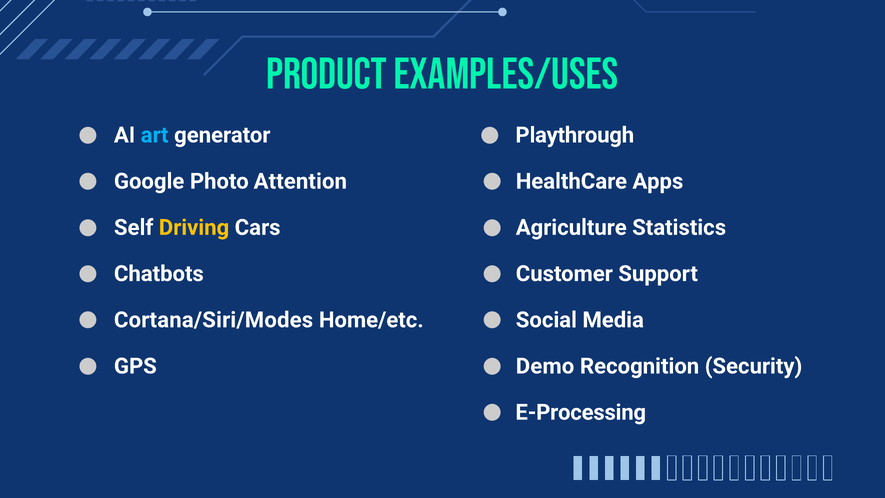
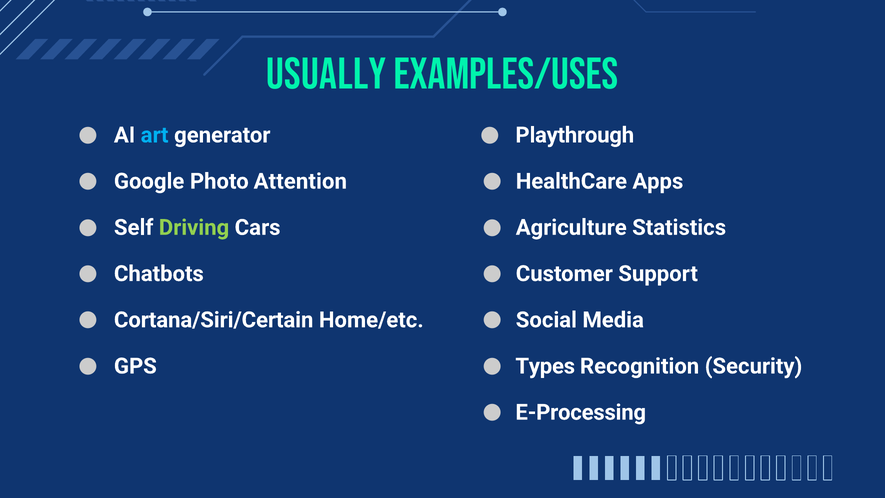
Product: Product -> Usually (326, 74)
Driving colour: yellow -> light green (194, 227)
Cortana/Siri/Modes: Cortana/Siri/Modes -> Cortana/Siri/Certain (214, 320)
Demo: Demo -> Types (545, 366)
